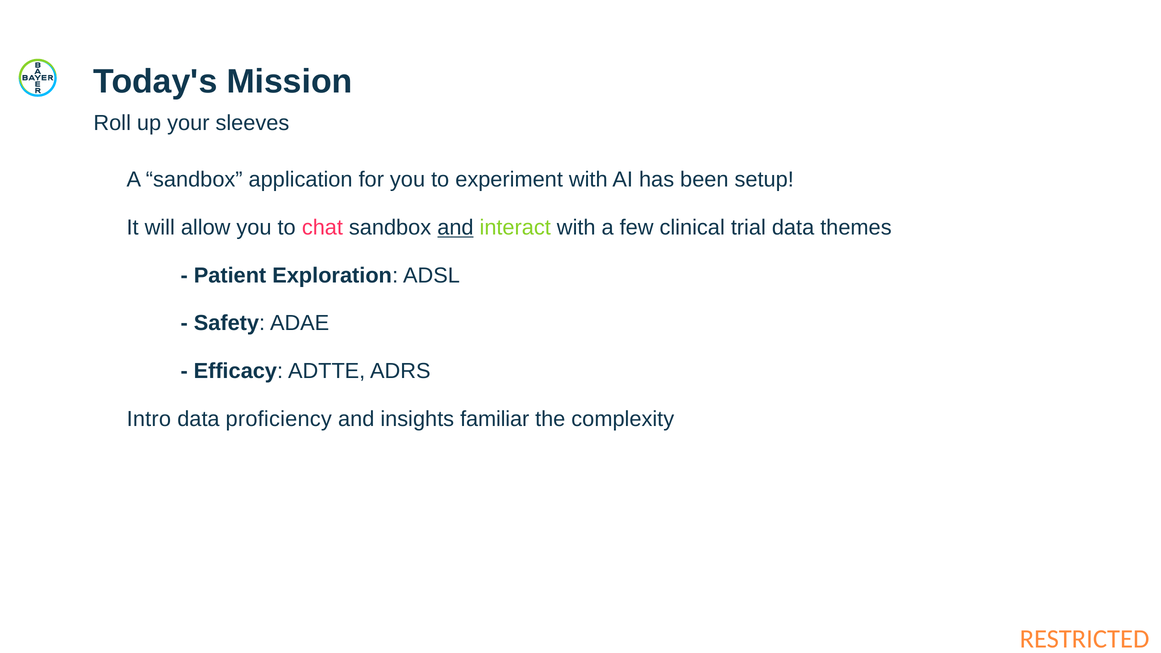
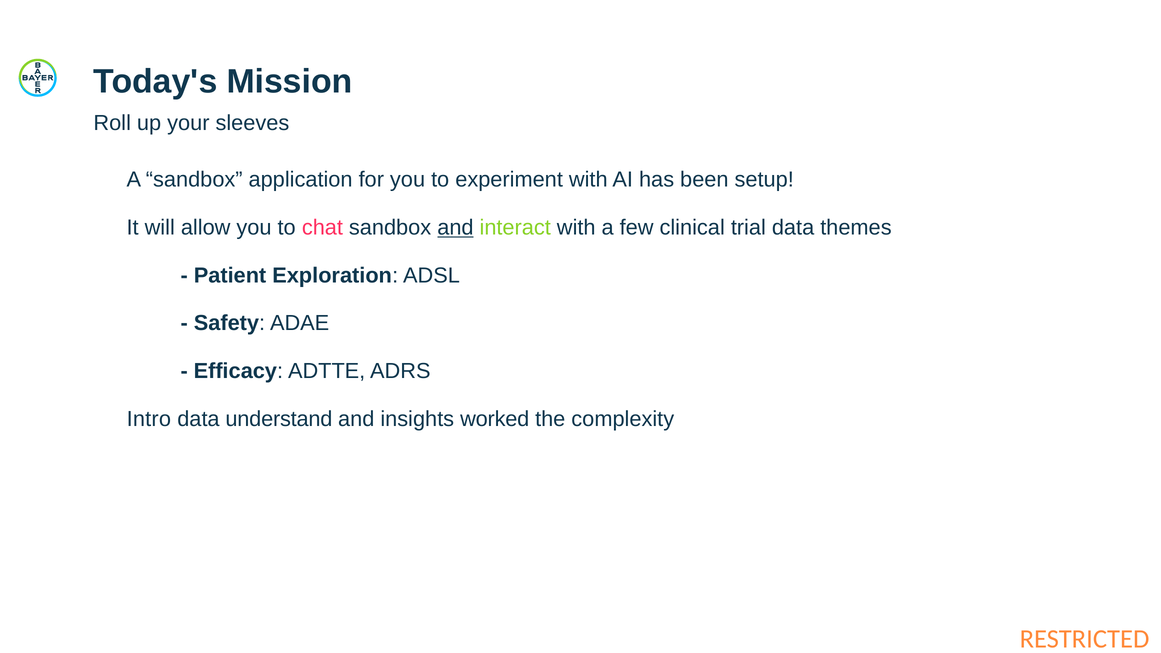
proficiency: proficiency -> understand (279, 419)
familiar: familiar -> worked (495, 419)
